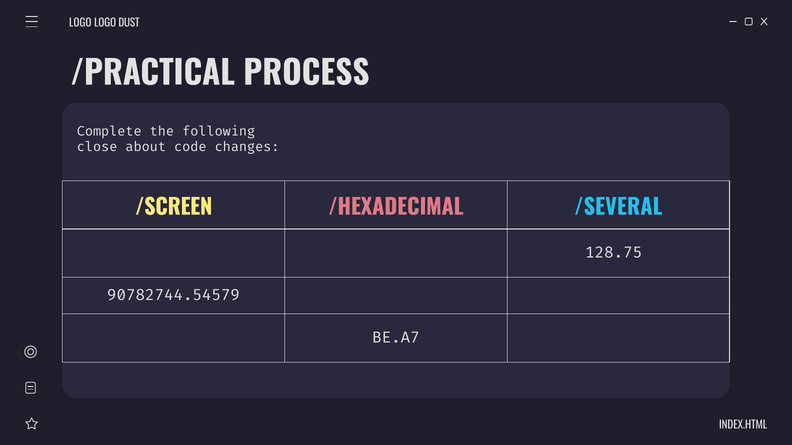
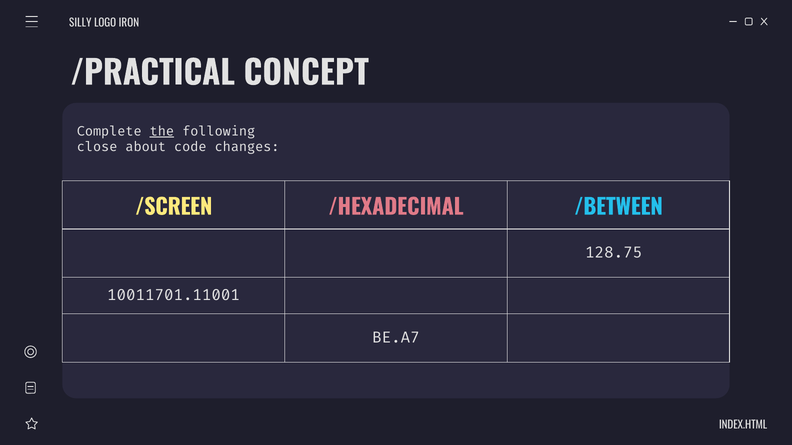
LOGO: LOGO -> SILLY (80, 23)
DUST: DUST -> IRON (129, 23)
PROCESS: PROCESS -> CONCEPT (306, 74)
the underline: none -> present (162, 131)
/SEVERAL: /SEVERAL -> /BETWEEN (618, 208)
90782744.54579: 90782744.54579 -> 10011701.11001 (173, 296)
